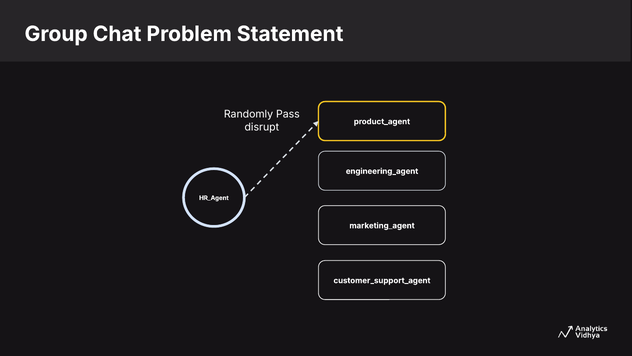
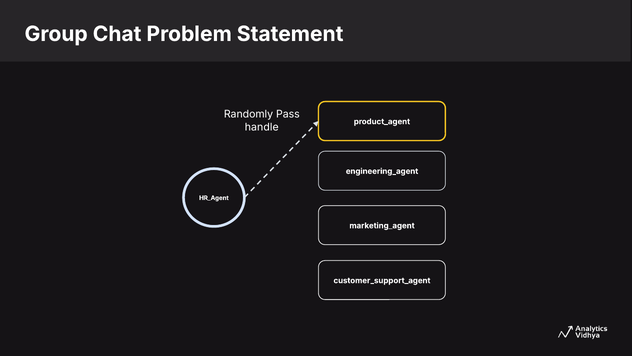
disrupt: disrupt -> handle (262, 127)
